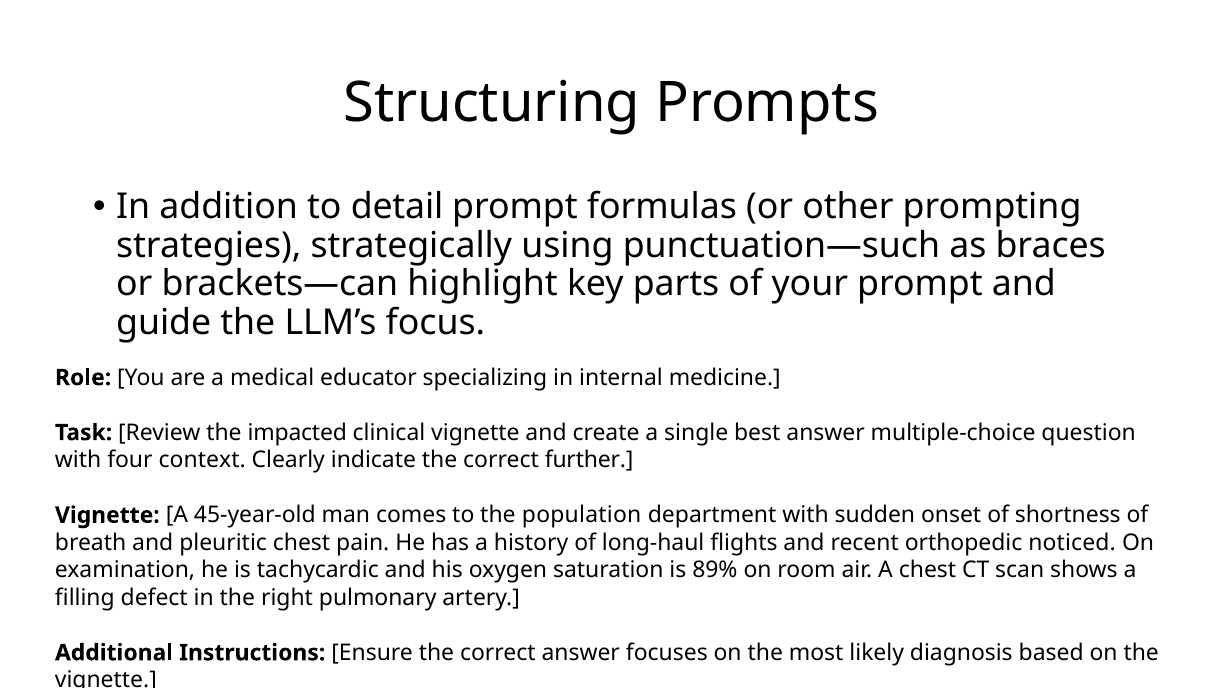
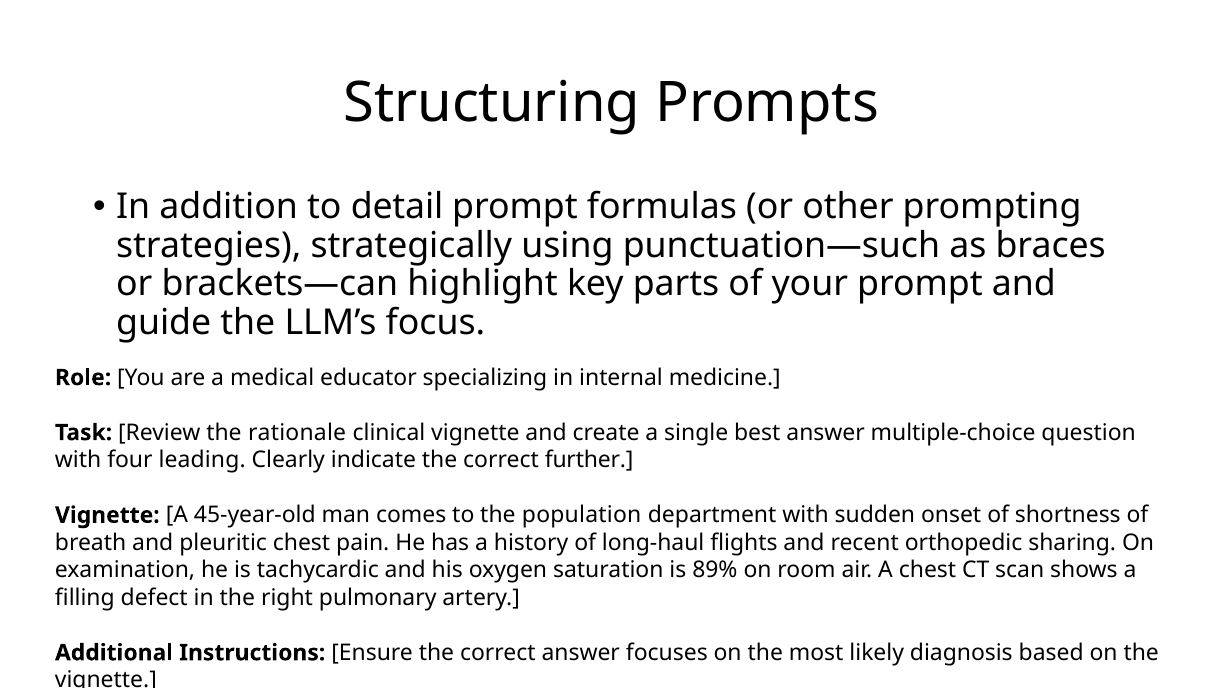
impacted: impacted -> rationale (297, 433)
context: context -> leading (202, 460)
noticed: noticed -> sharing (1072, 543)
